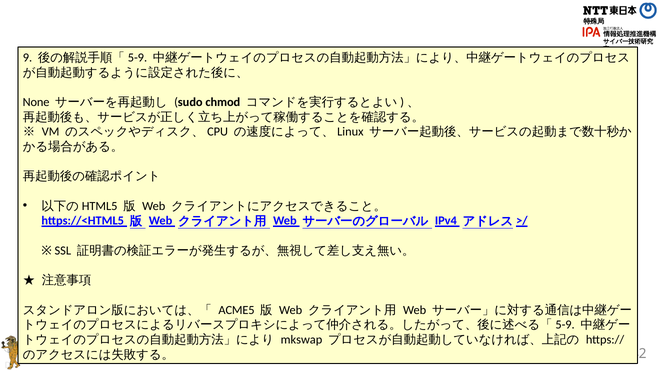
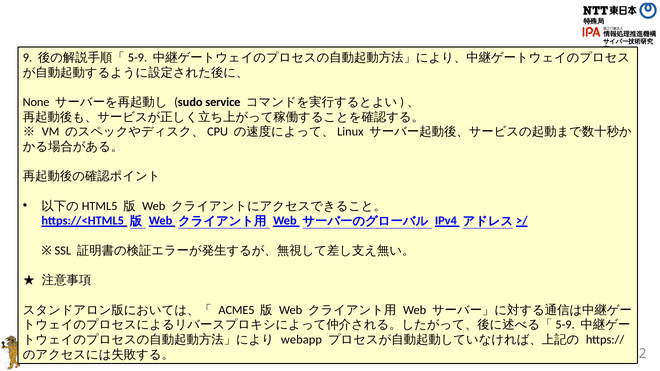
chmod: chmod -> service (223, 102)
mkswap: mkswap -> webapp (301, 340)
